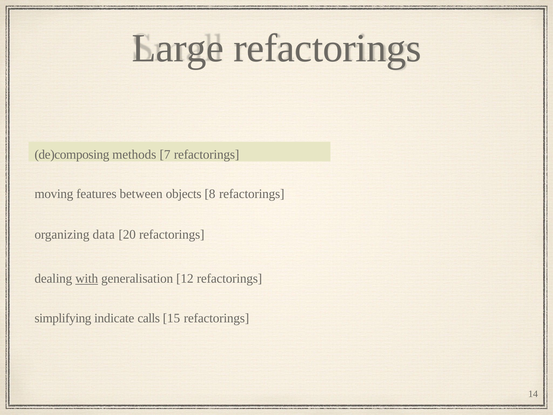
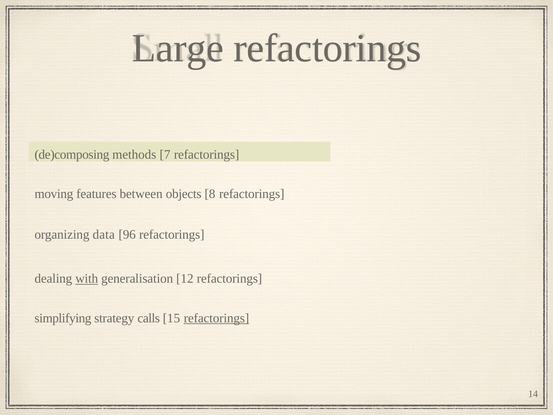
20: 20 -> 96 (127, 234)
indicate: indicate -> strategy (114, 318)
refactorings underline: none -> present (216, 318)
